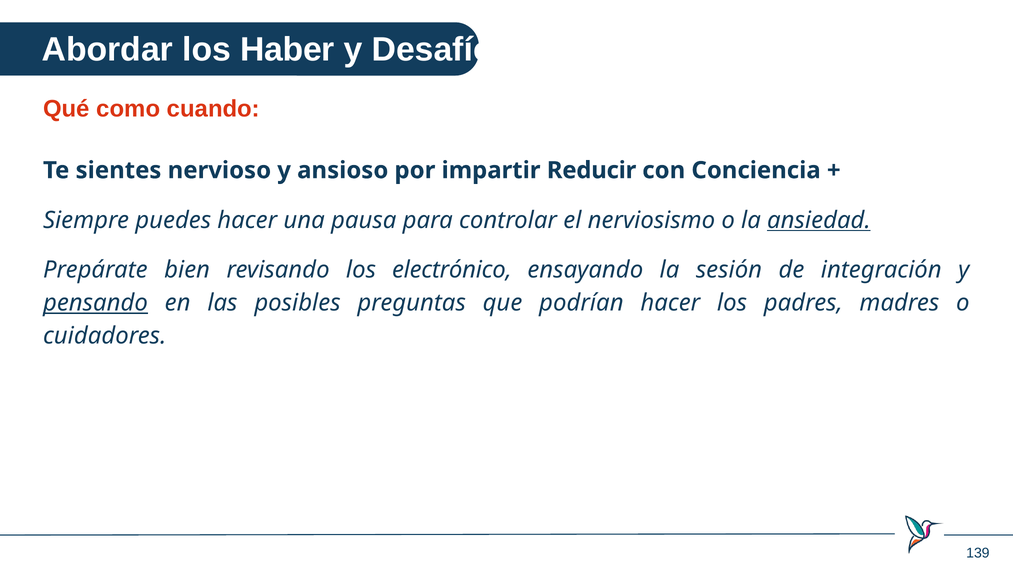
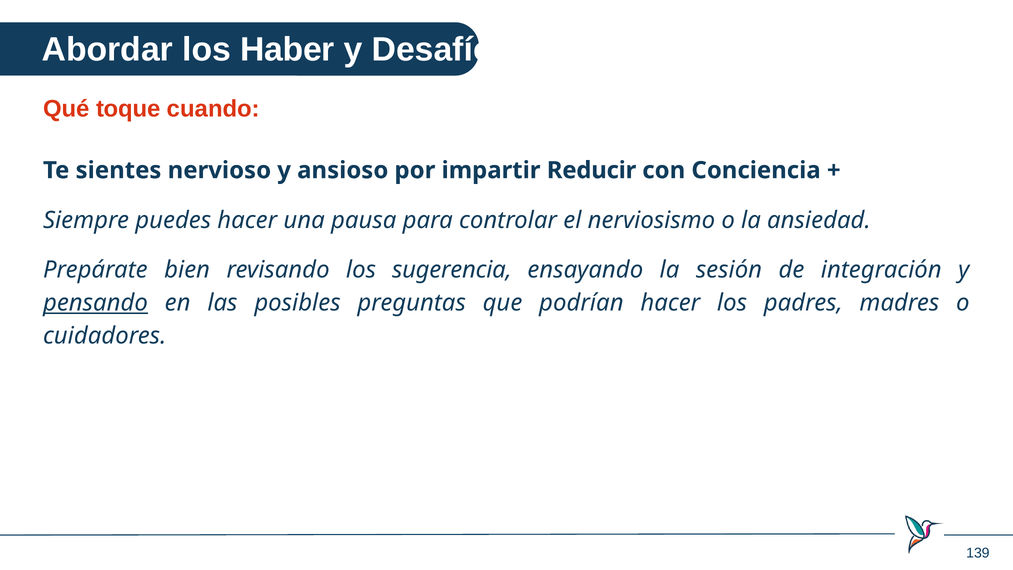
como: como -> toque (128, 109)
ansiedad underline: present -> none (819, 220)
electrónico: electrónico -> sugerencia (452, 270)
